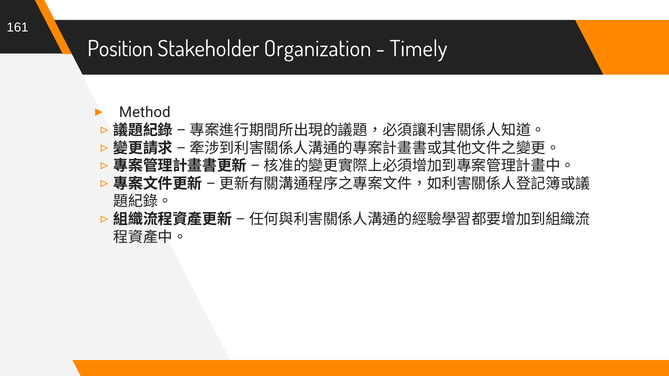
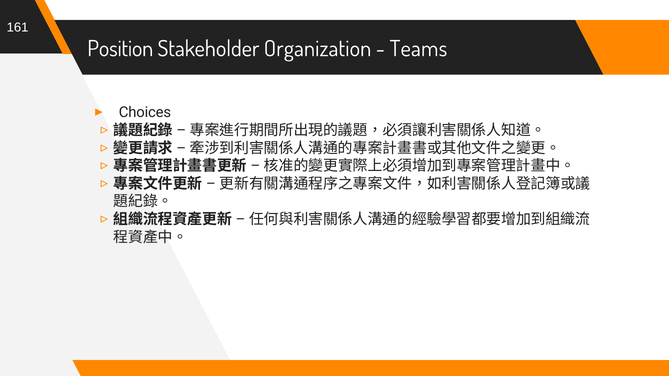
Timely: Timely -> Teams (418, 49)
Method: Method -> Choices (145, 113)
